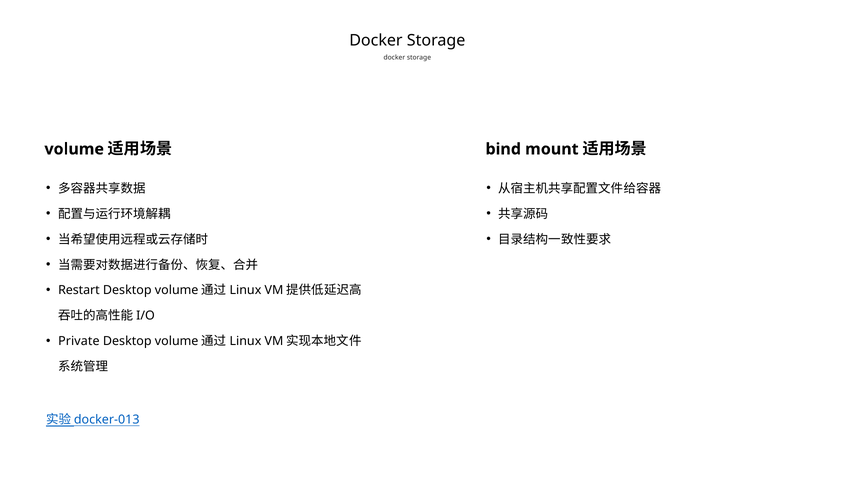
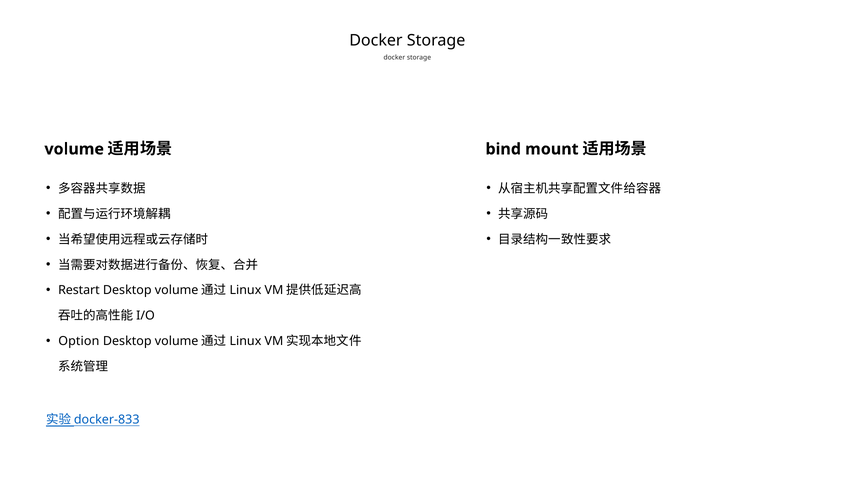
Private: Private -> Option (79, 342)
docker-013: docker-013 -> docker-833 (107, 420)
